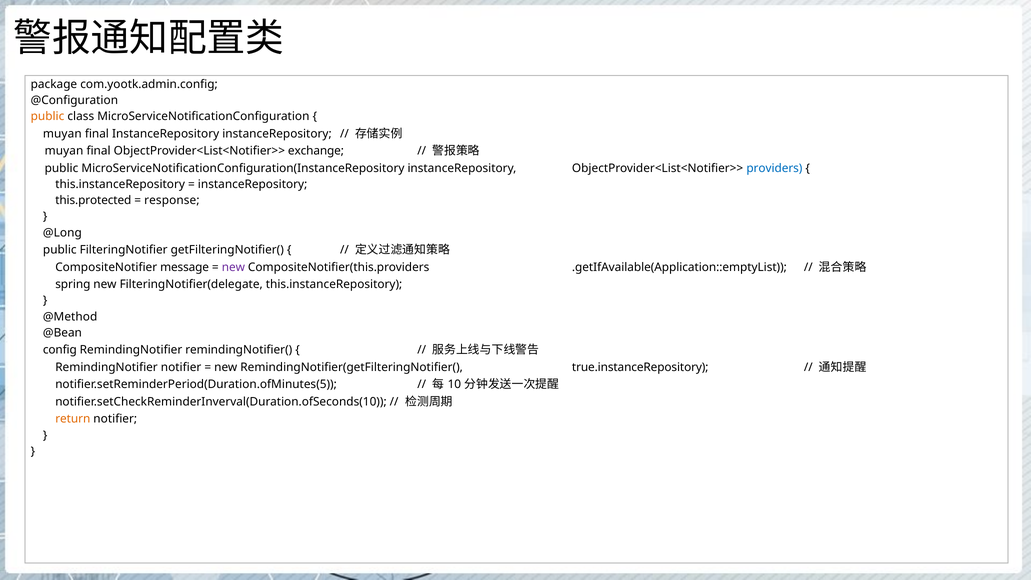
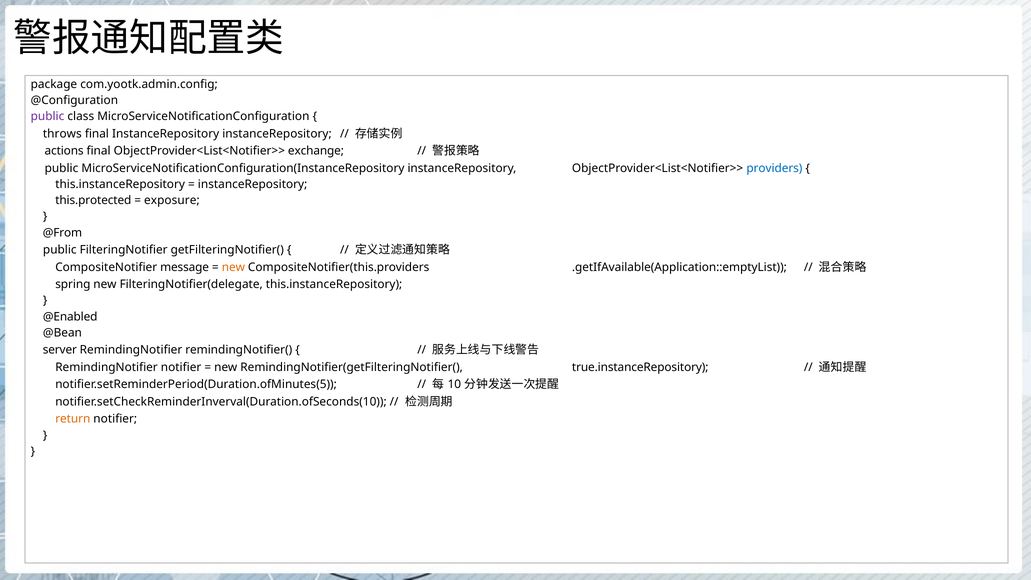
public colour: orange -> purple (48, 116)
muyan: muyan -> throws (62, 134)
muyan: muyan -> actions (64, 151)
response: response -> exposure (172, 200)
@Long: @Long -> @From (62, 233)
new colour: purple -> orange (233, 267)
@Method: @Method -> @Enabled (70, 317)
config: config -> server (60, 350)
